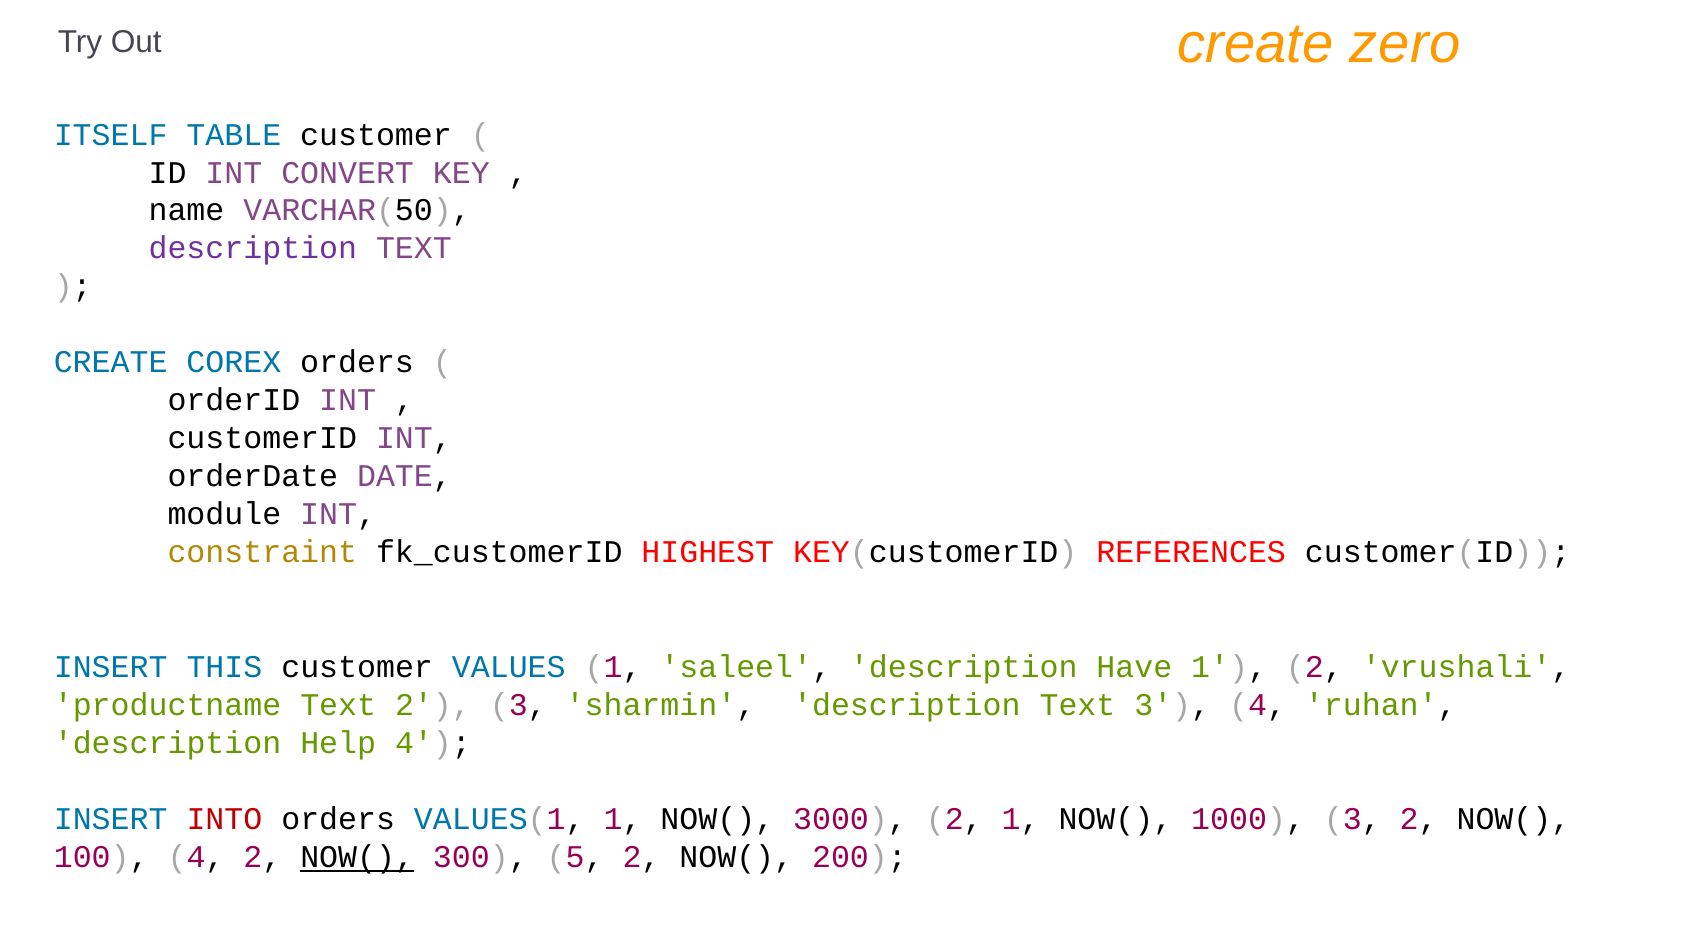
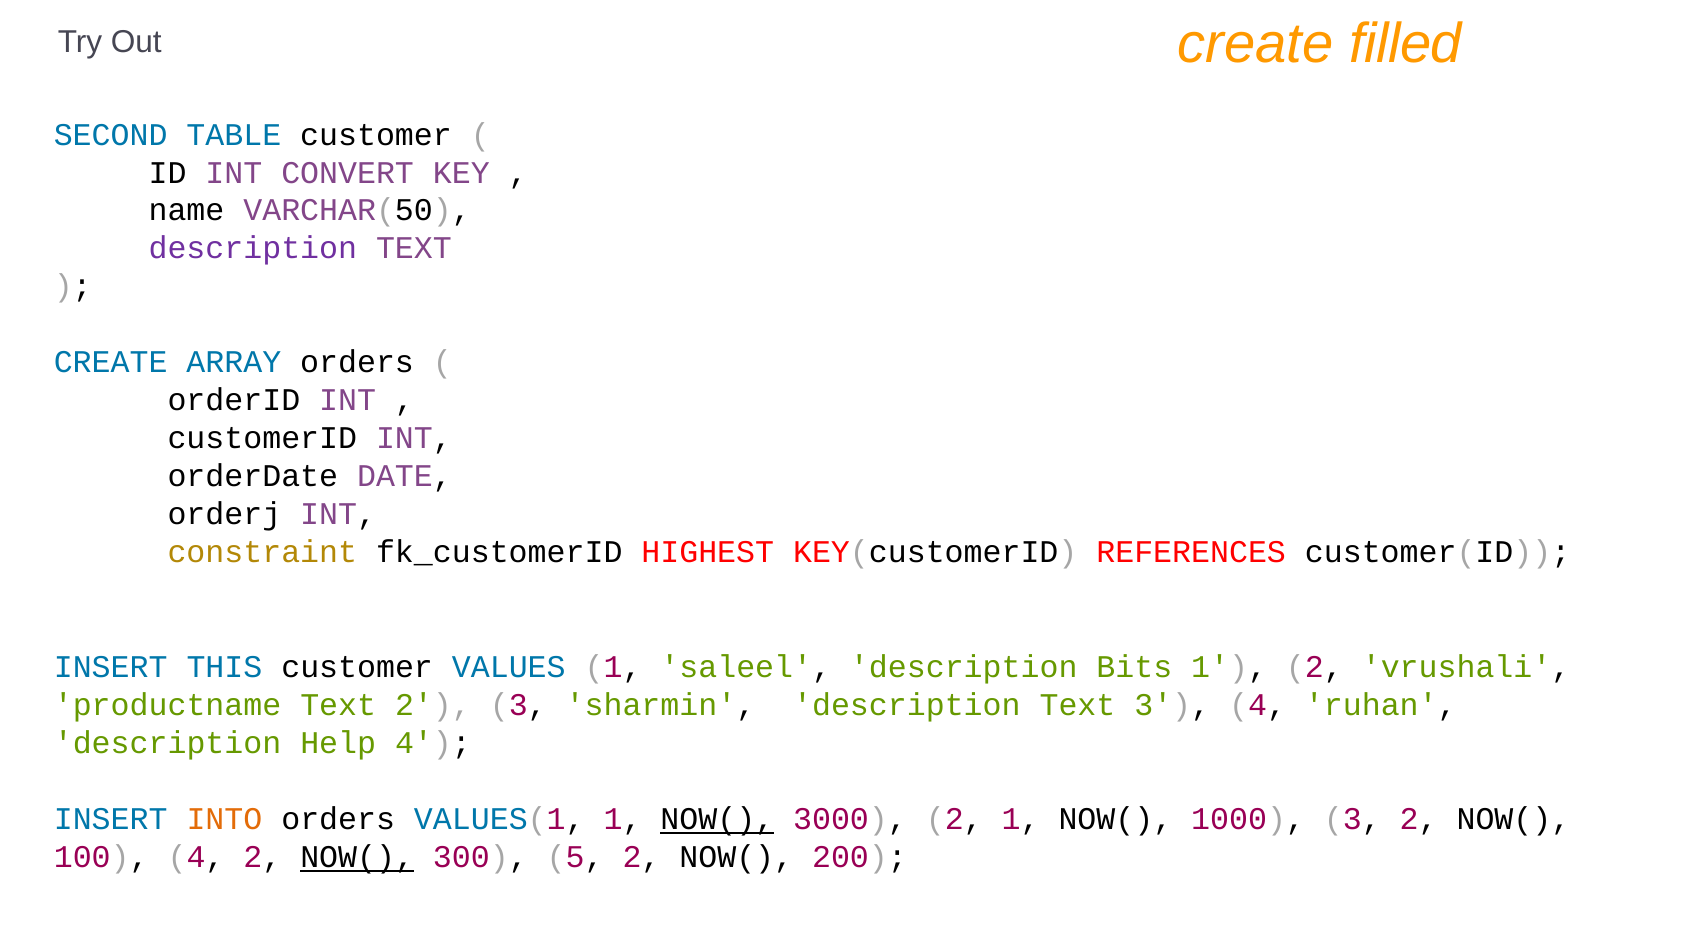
zero: zero -> filled (1406, 44)
ITSELF: ITSELF -> SECOND (111, 135)
COREX: COREX -> ARRAY (234, 362)
module: module -> orderj (224, 514)
Have: Have -> Bits (1134, 667)
INTO colour: red -> orange (224, 819)
NOW( underline: none -> present (717, 819)
